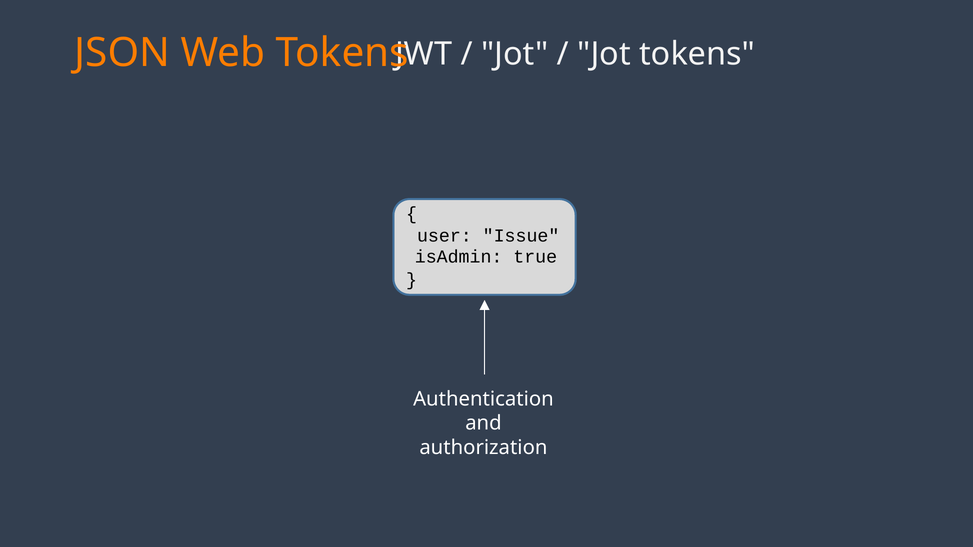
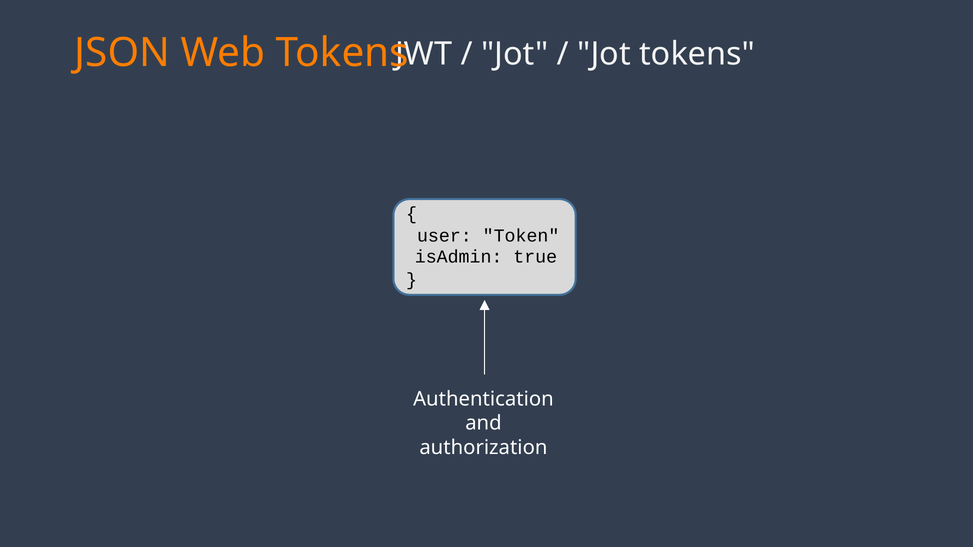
user Issue: Issue -> Token (521, 236)
